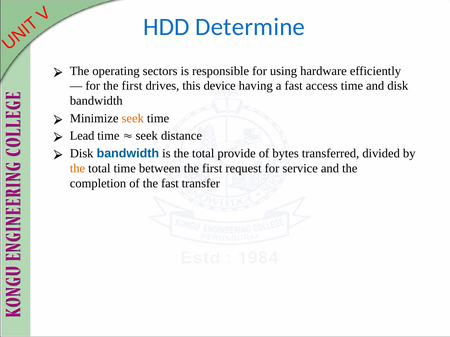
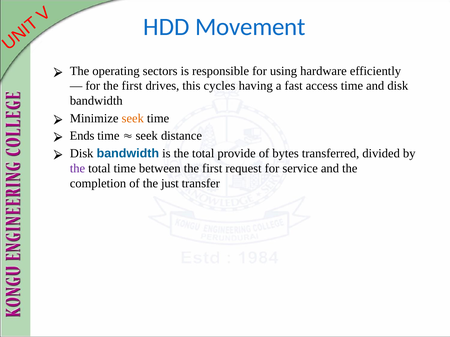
Determine: Determine -> Movement (250, 27)
device: device -> cycles (220, 86)
Lead: Lead -> Ends (82, 136)
the colour: orange -> purple (77, 169)
the fast: fast -> just (170, 184)
